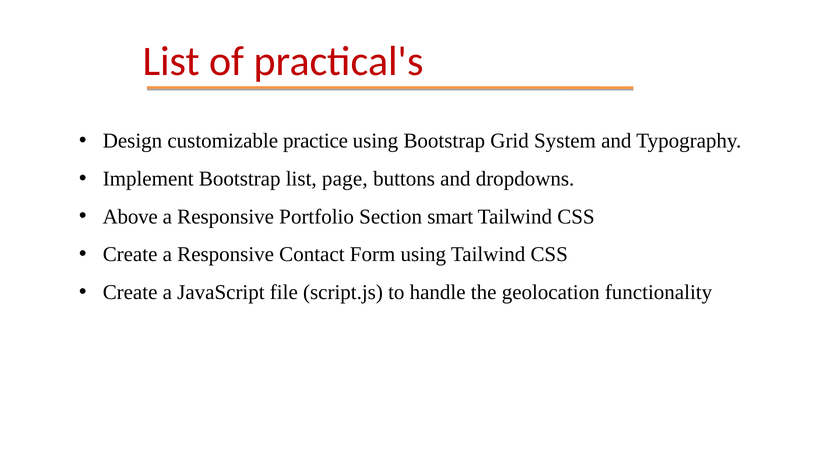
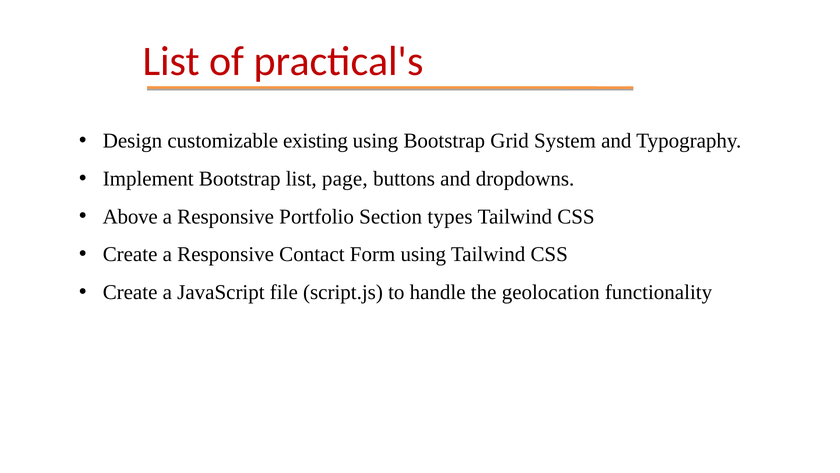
practice: practice -> existing (316, 141)
smart: smart -> types (450, 216)
